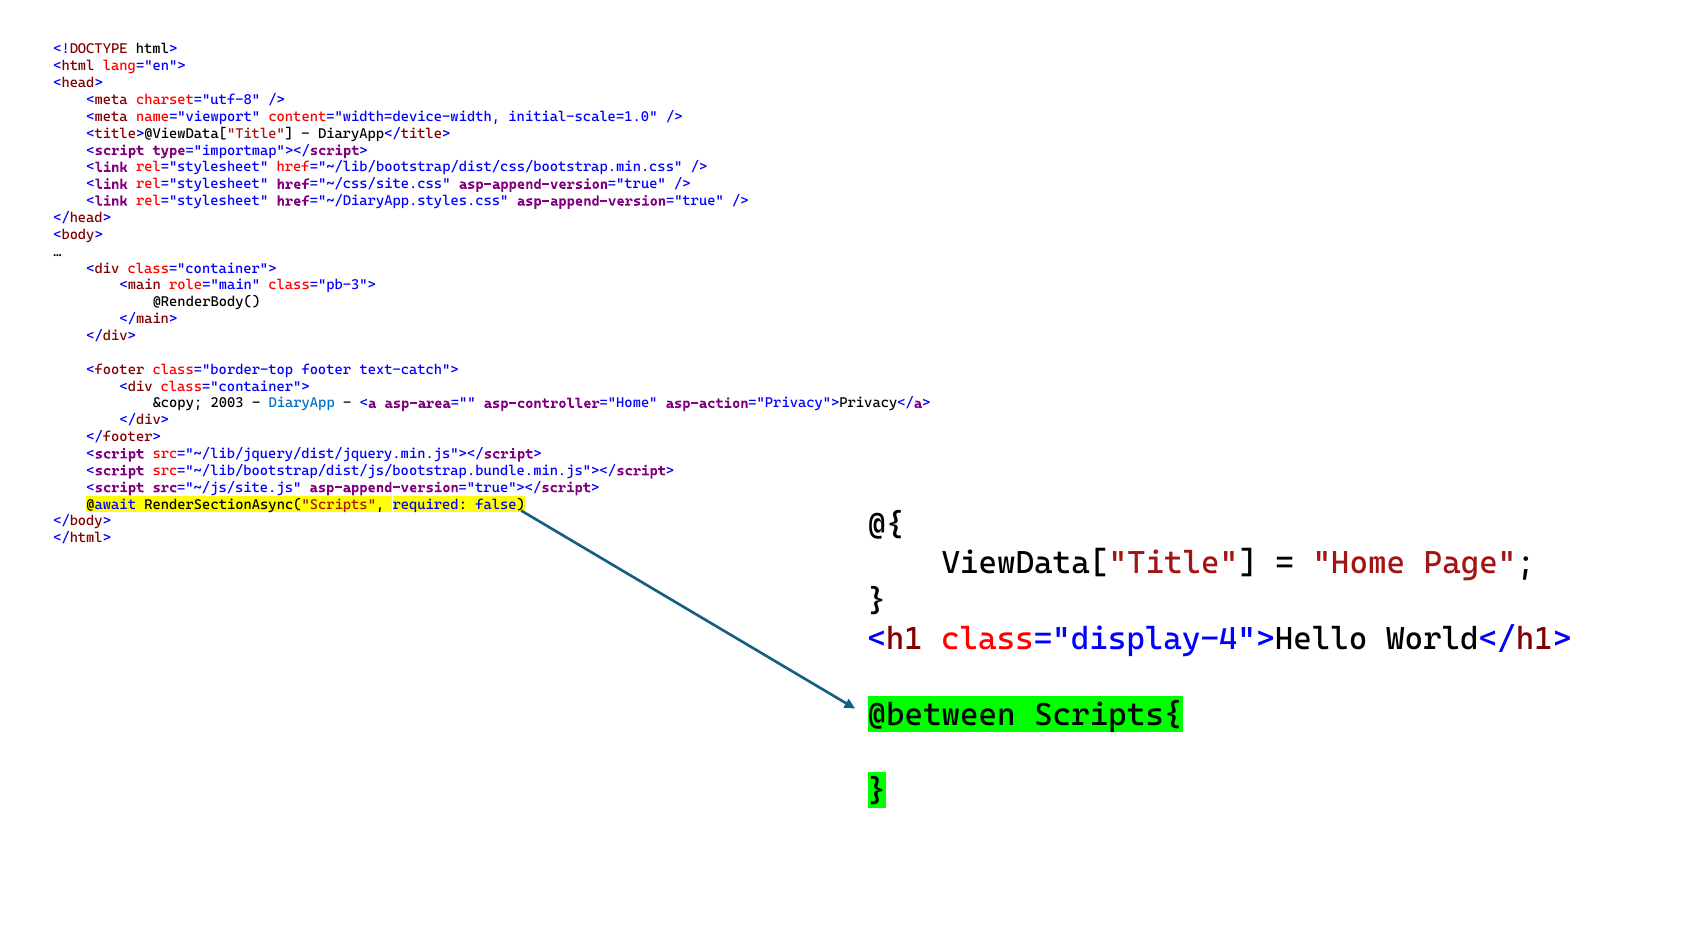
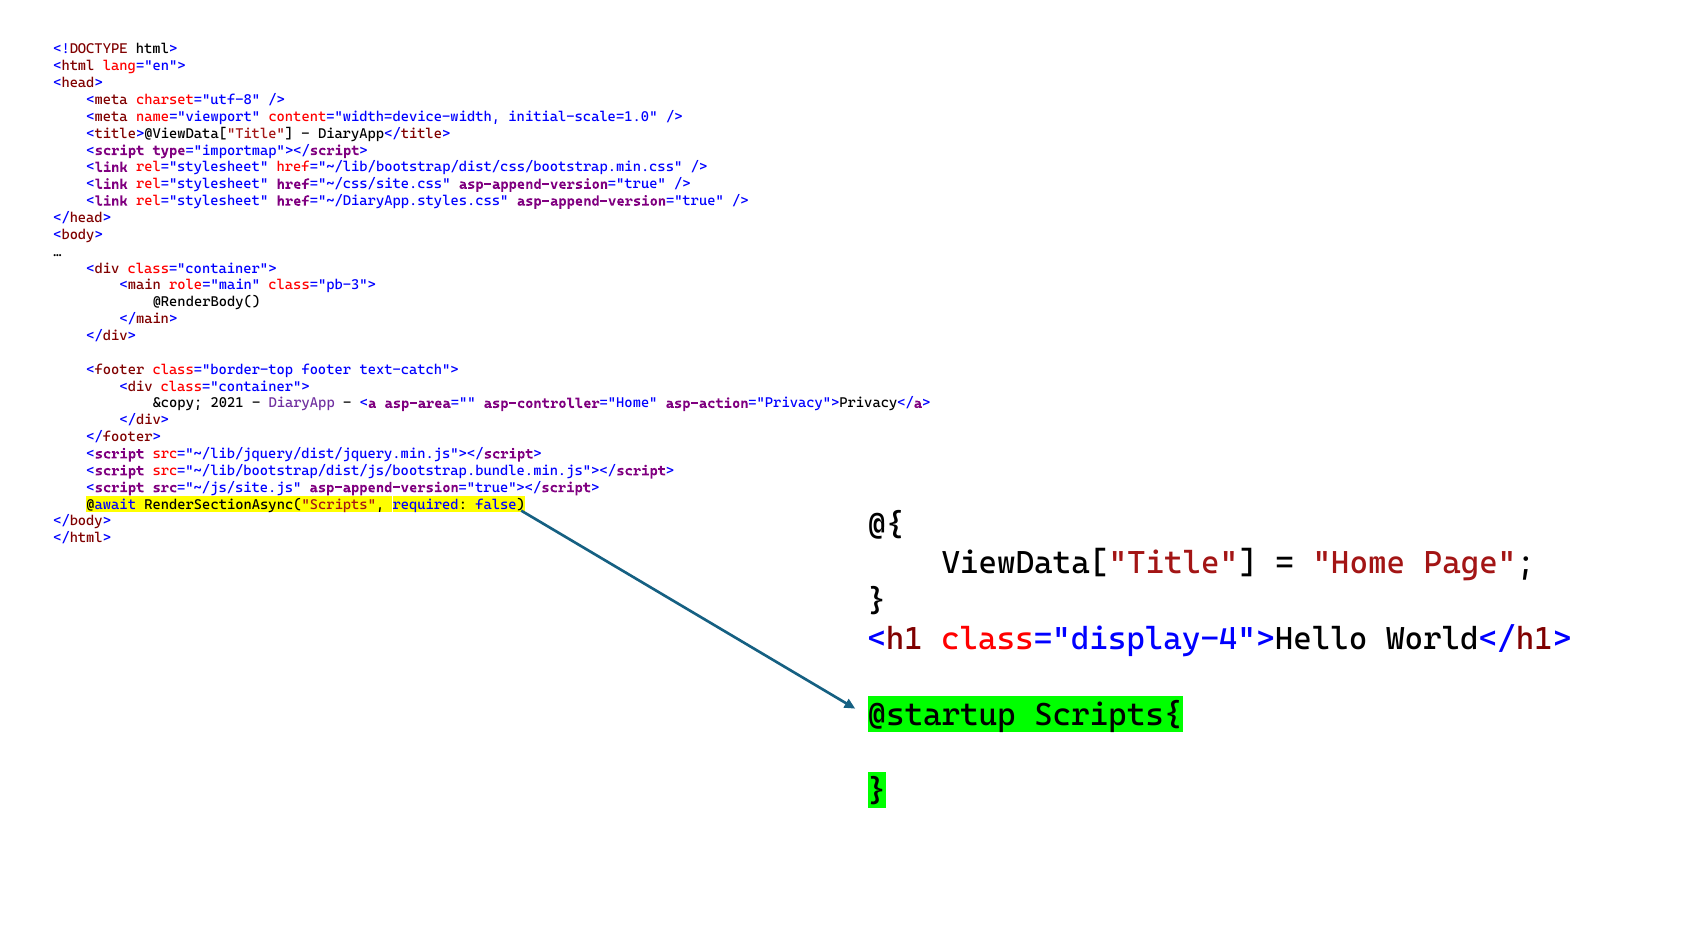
2003: 2003 -> 2021 (227, 403)
DiaryApp colour: blue -> purple (302, 403)
@between: @between -> @startup (942, 715)
